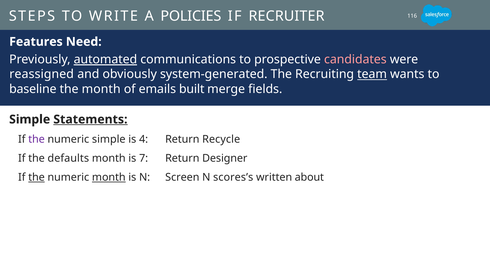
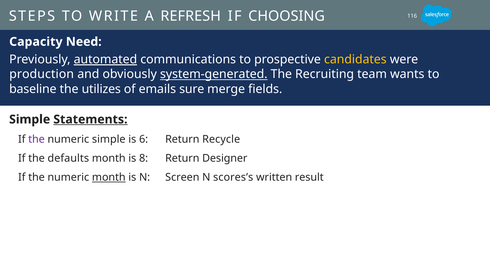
POLICIES: POLICIES -> REFRESH (191, 16)
RECRUITER: RECRUITER -> CHOOSING (287, 16)
Features: Features -> Capacity (36, 42)
candidates colour: pink -> yellow (355, 59)
reassigned: reassigned -> production (42, 74)
system-generated underline: none -> present (214, 74)
team underline: present -> none (372, 74)
the month: month -> utilizes (101, 89)
built: built -> sure (192, 89)
4: 4 -> 6 (144, 139)
7: 7 -> 8 (144, 158)
the underline: present -> none (37, 177)
about: about -> result (309, 177)
